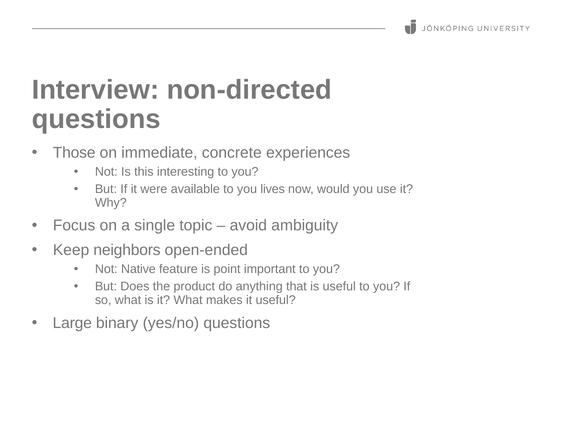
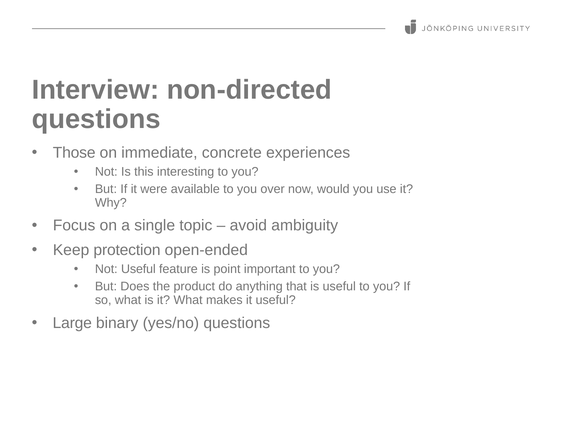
lives: lives -> over (273, 189)
neighbors: neighbors -> protection (127, 250)
Not Native: Native -> Useful (138, 269)
